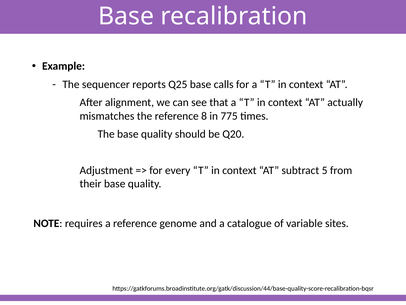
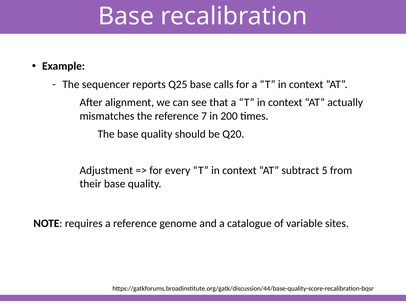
8: 8 -> 7 (204, 116)
775: 775 -> 200 (229, 116)
